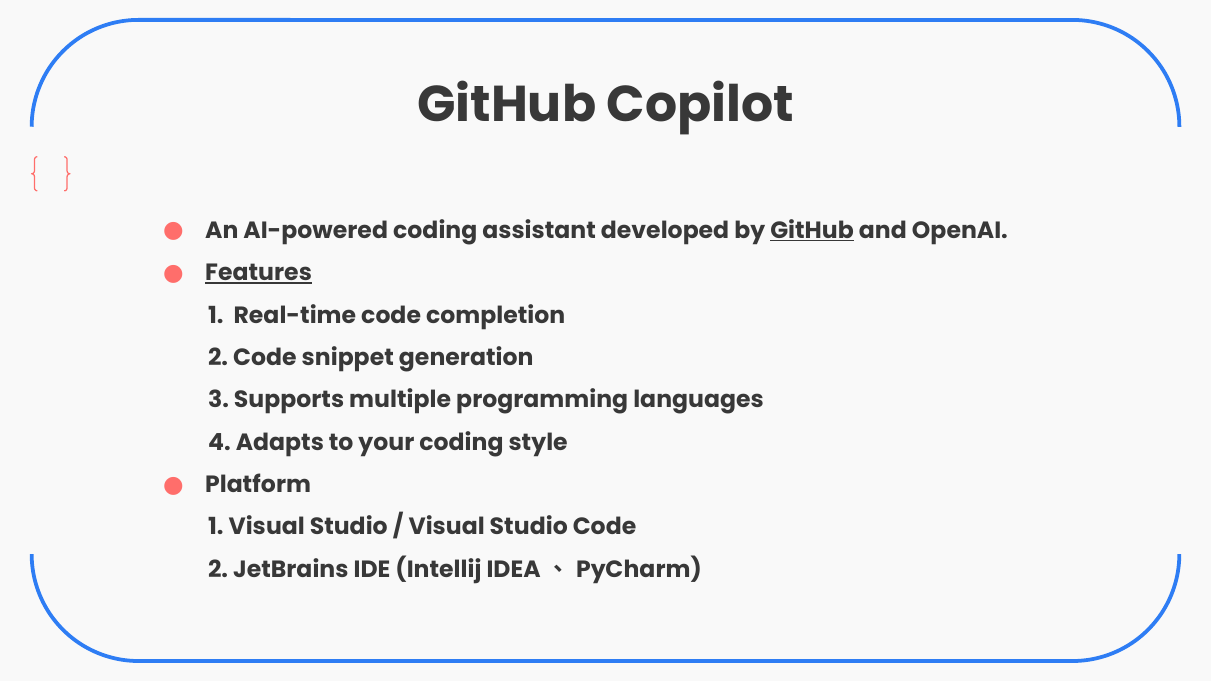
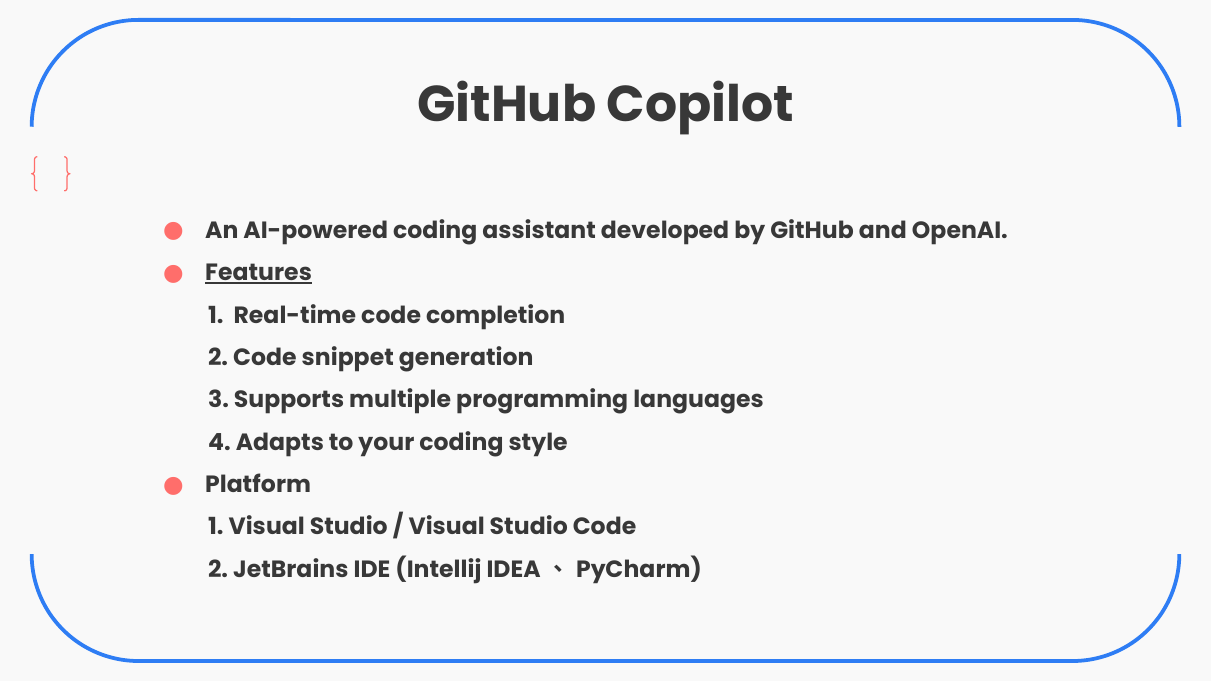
GitHub underline: present -> none (812, 231)
